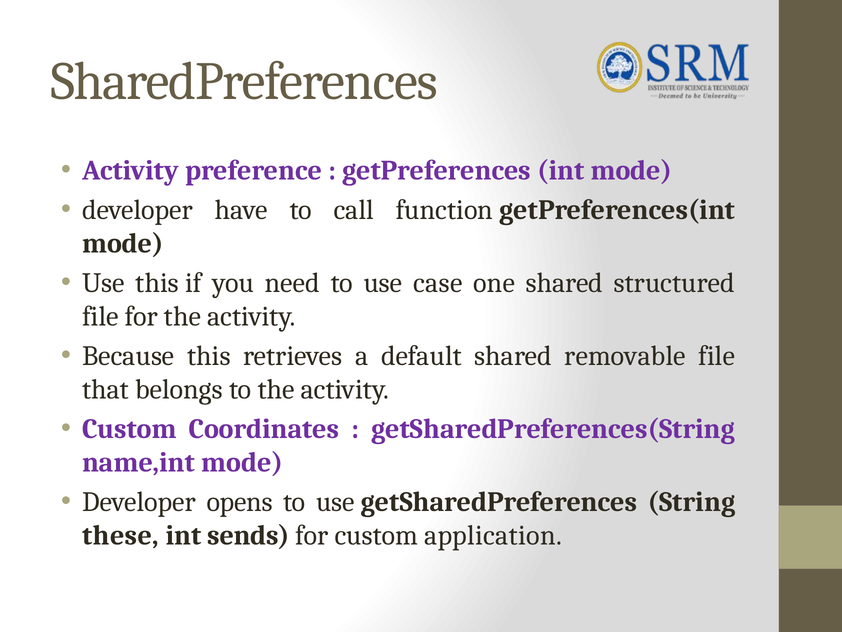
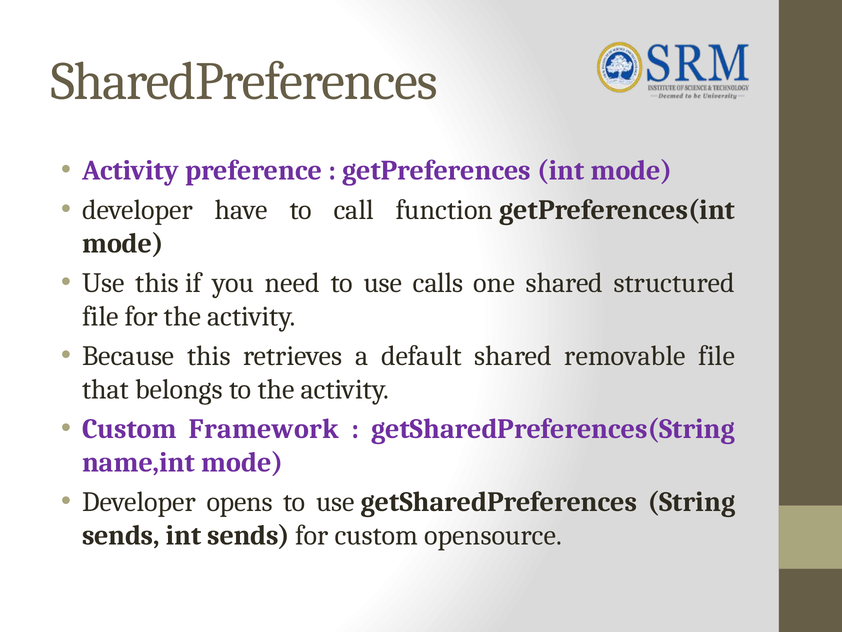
case: case -> calls (438, 283)
Coordinates: Coordinates -> Framework (264, 429)
these: these -> sends (121, 535)
application: application -> opensource (493, 535)
